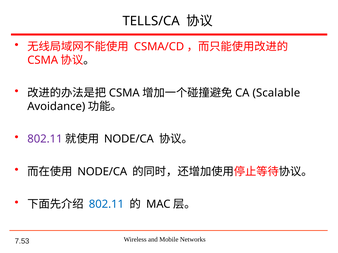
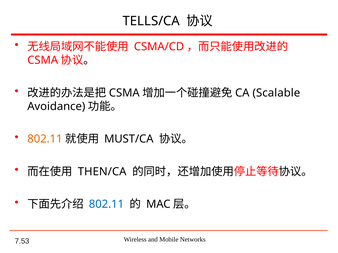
802.11 colour: purple -> orange (45, 139)
NODE/CA: NODE/CA -> MUST/CA (129, 139)
NODE/CA: NODE/CA -> THEN/CA (102, 172)
